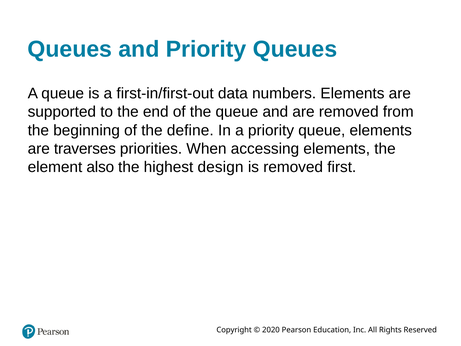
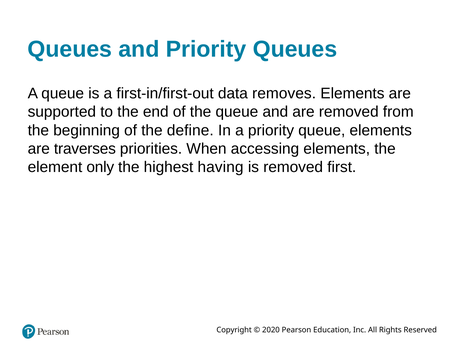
numbers: numbers -> removes (284, 93)
also: also -> only (100, 167)
design: design -> having (221, 167)
